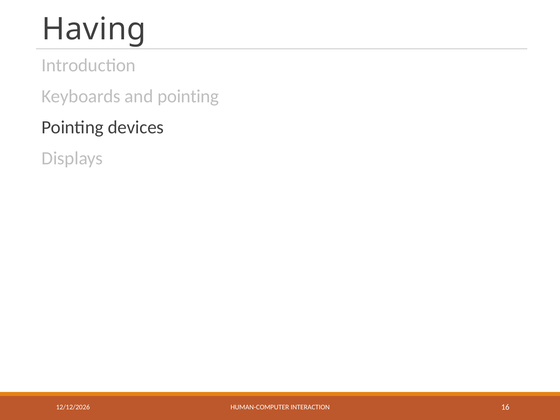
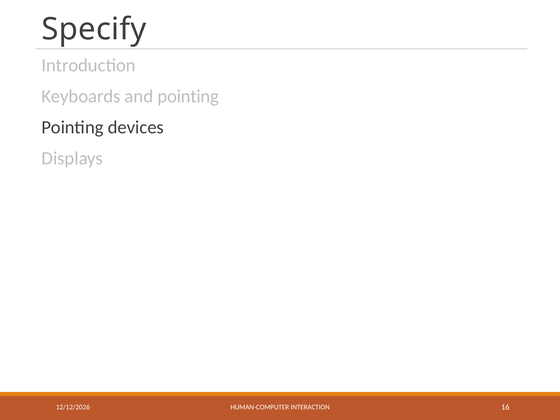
Having: Having -> Specify (94, 29)
